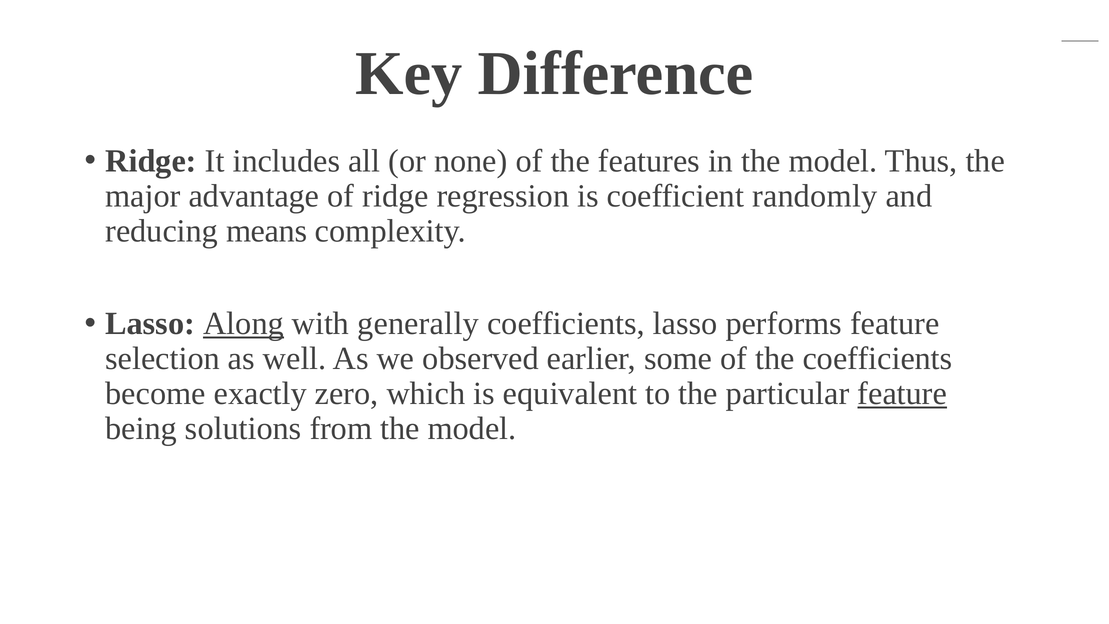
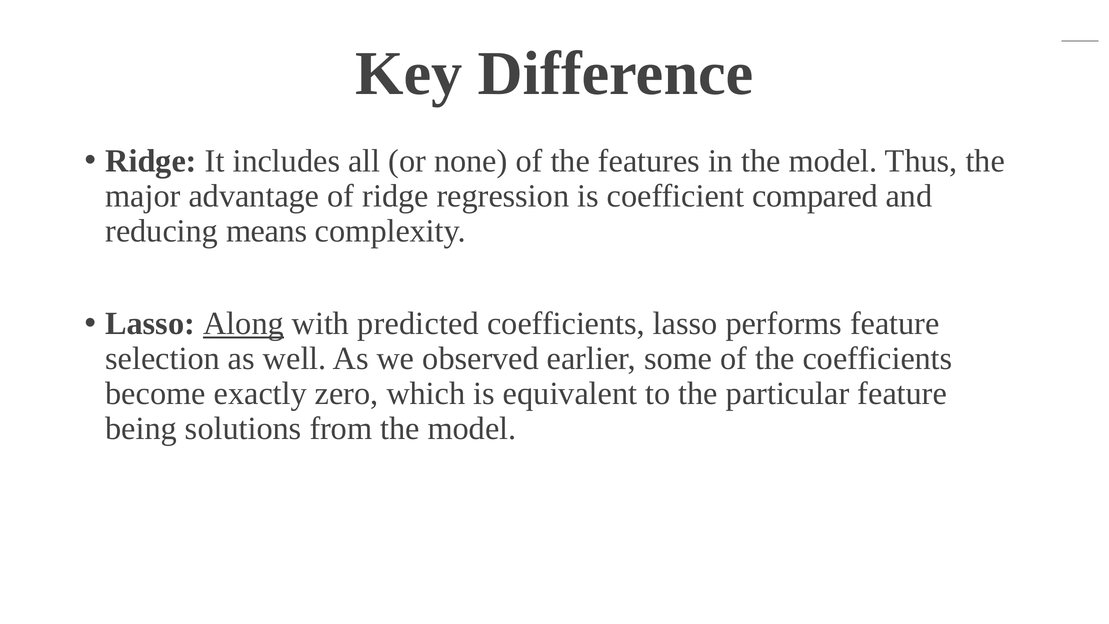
randomly: randomly -> compared (815, 196)
generally: generally -> predicted (418, 324)
feature underline: present -> none (902, 393)
